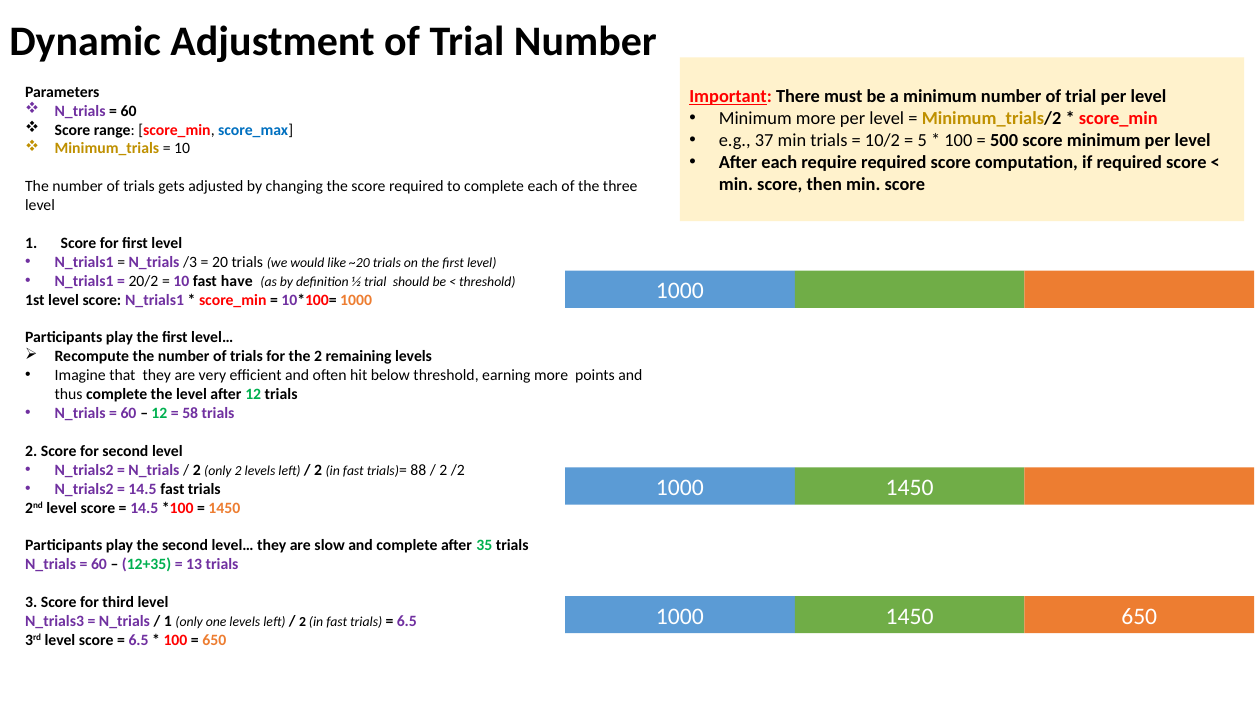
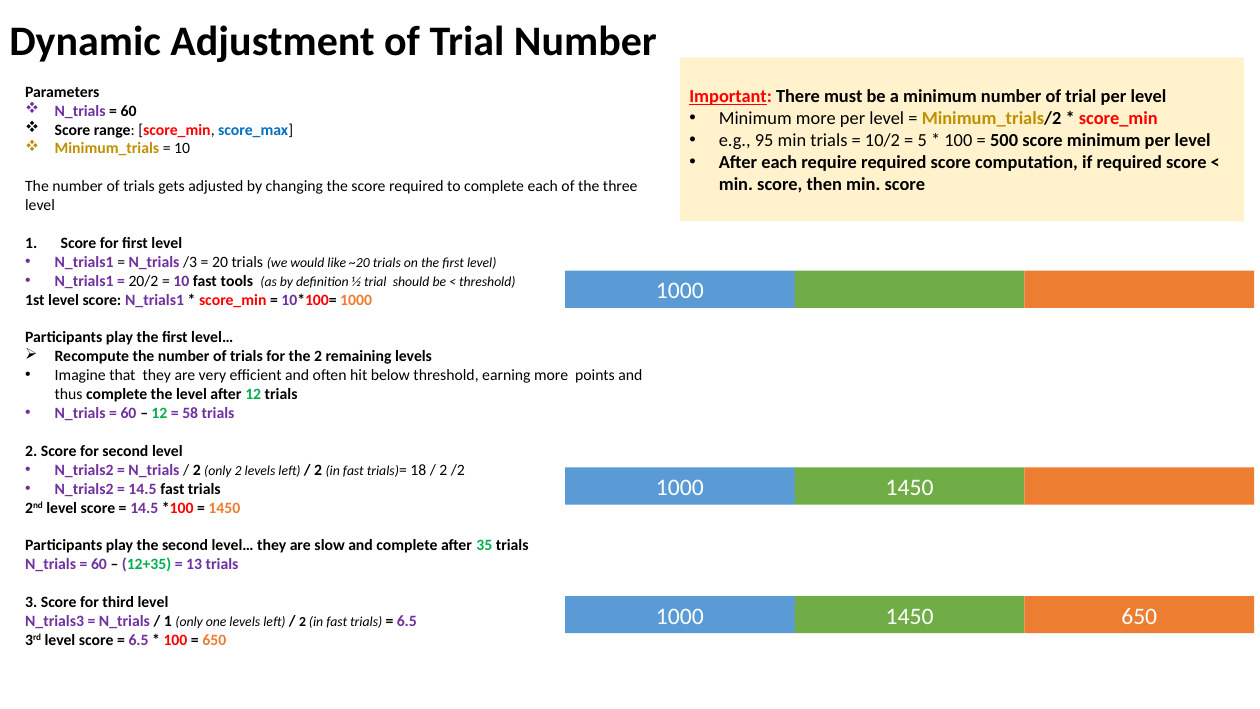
37: 37 -> 95 (764, 141)
have: have -> tools (237, 281)
88: 88 -> 18 (418, 470)
